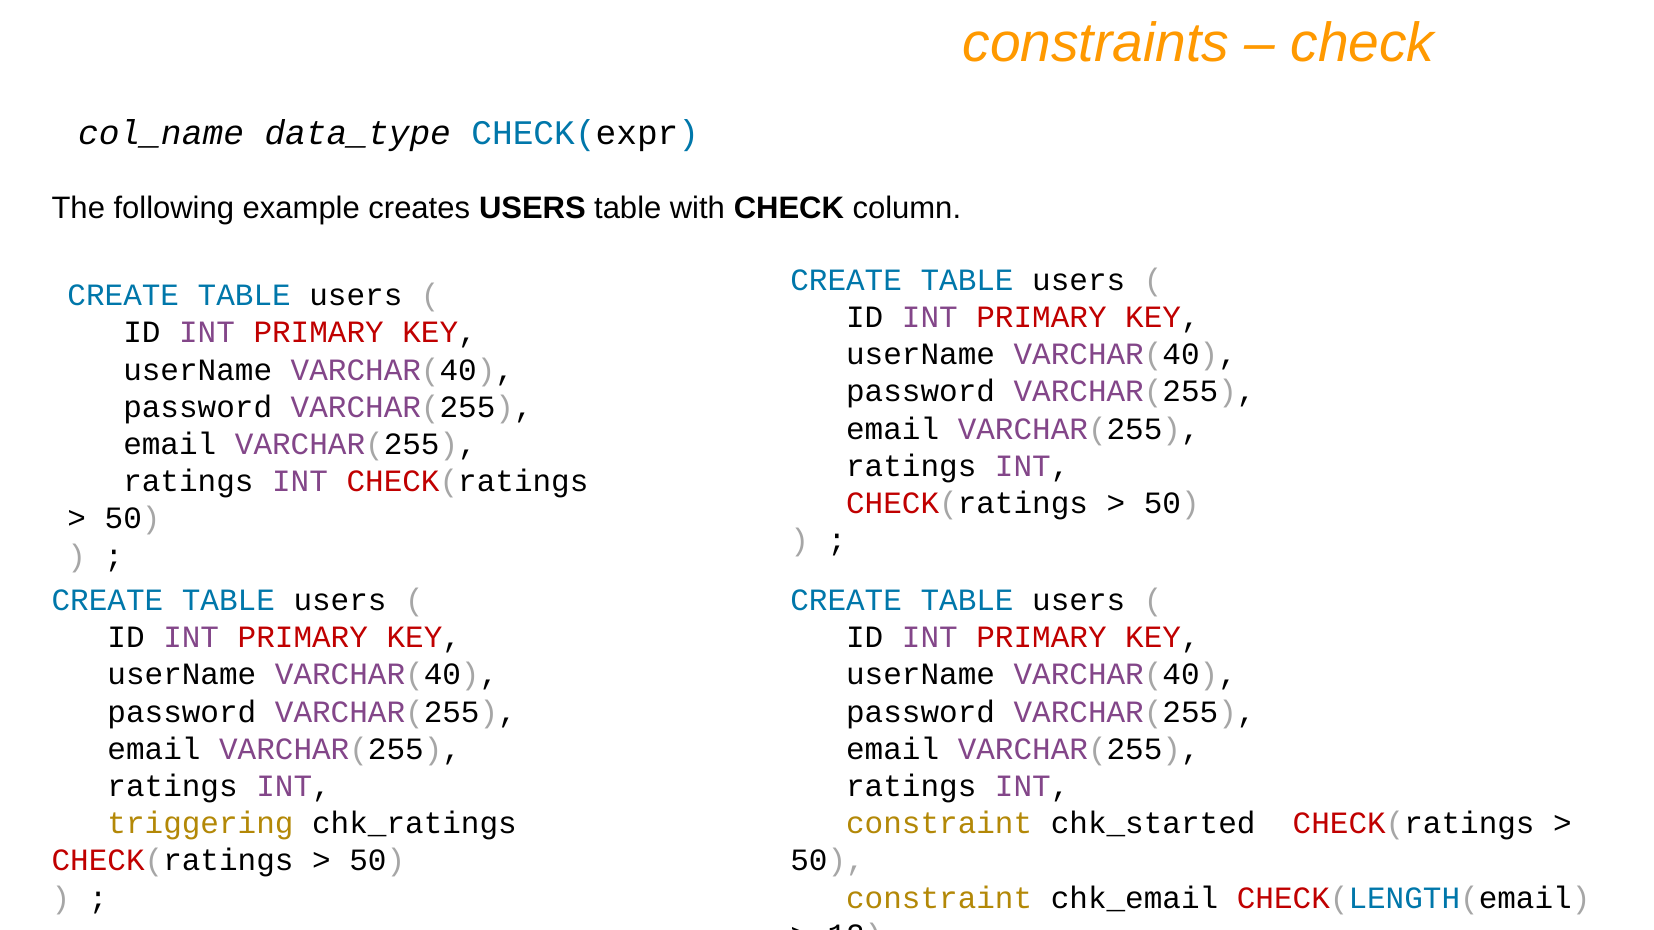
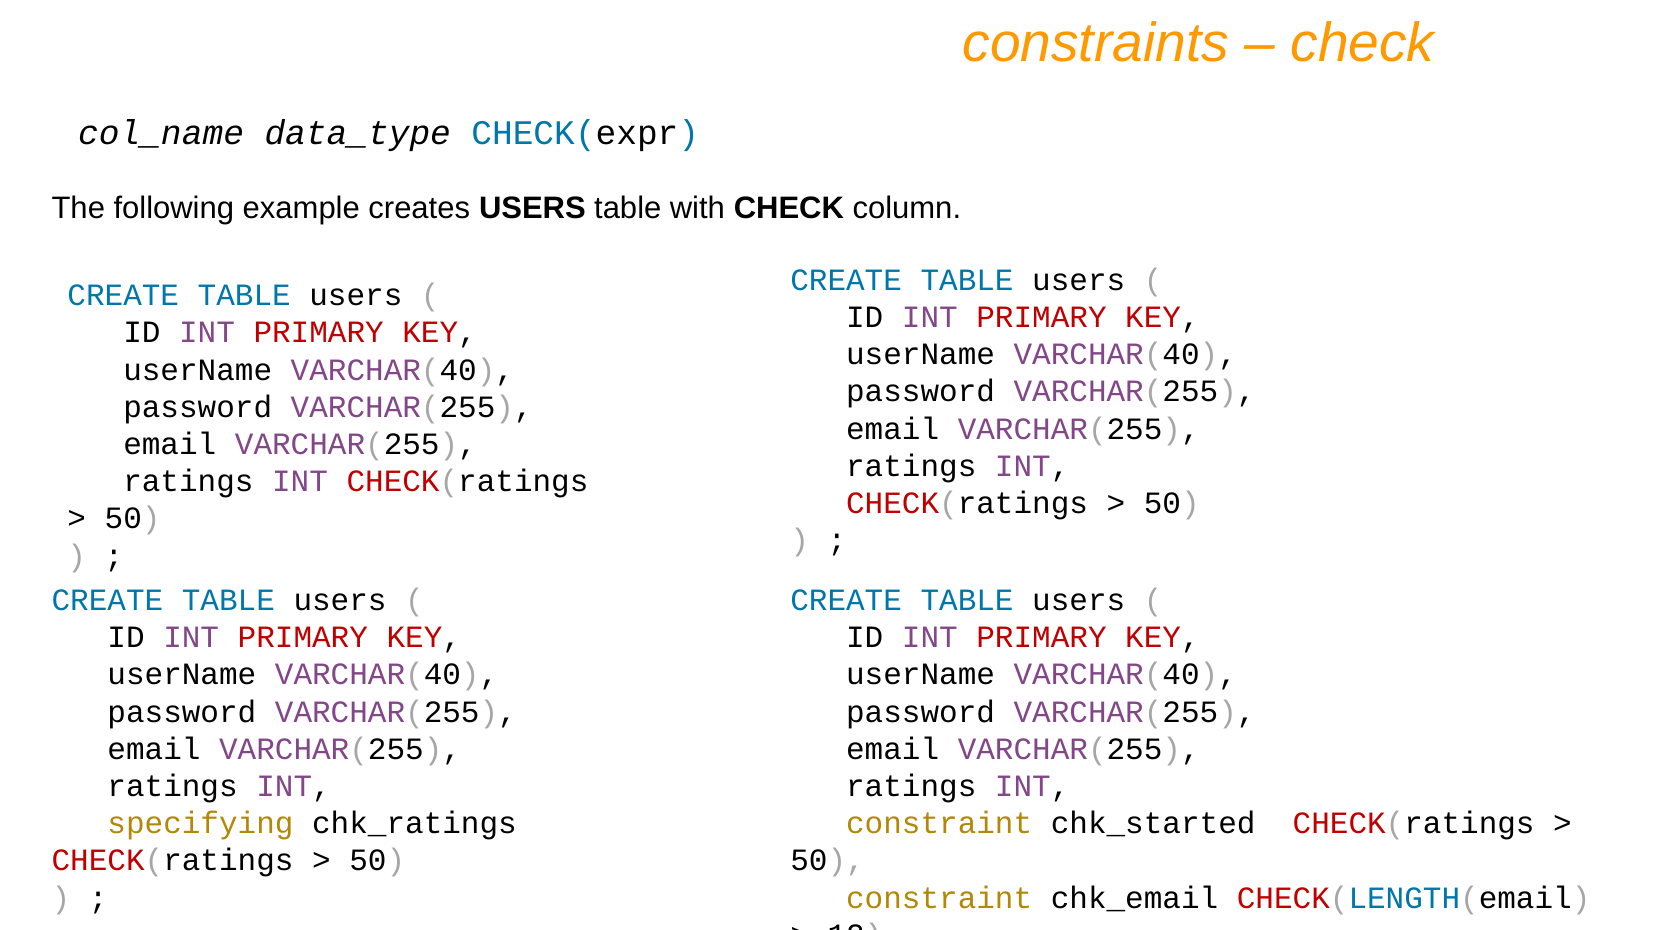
triggering: triggering -> specifying (200, 824)
